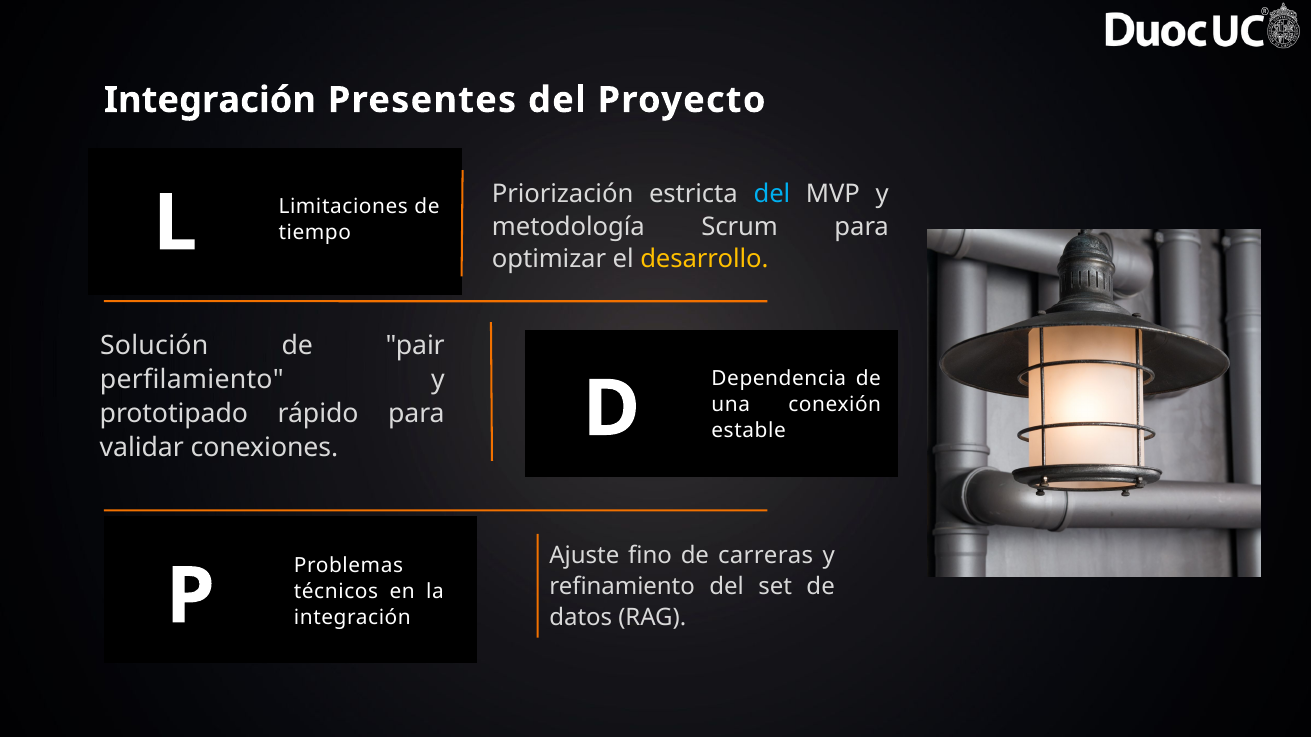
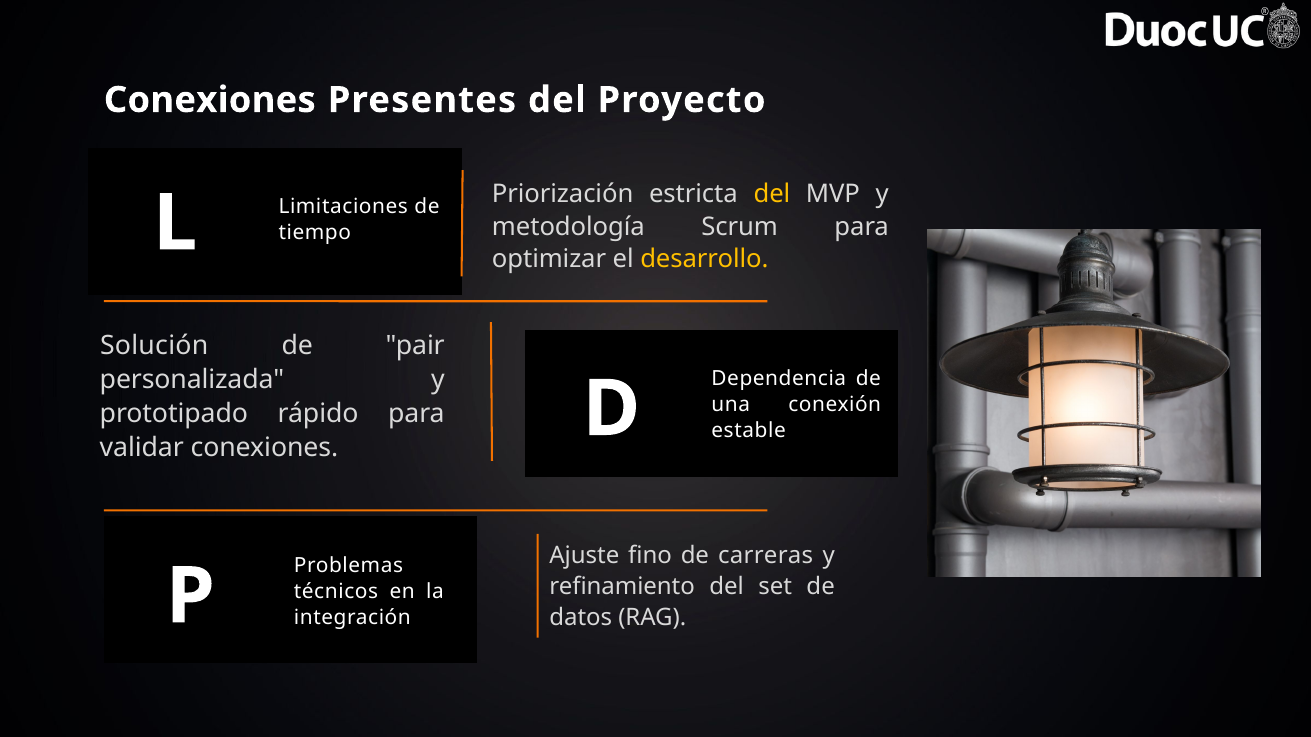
Integración: Integración -> Conexiones (210, 100)
del colour: light blue -> yellow (772, 194)
perfilamiento: perfilamiento -> personalizada (192, 380)
